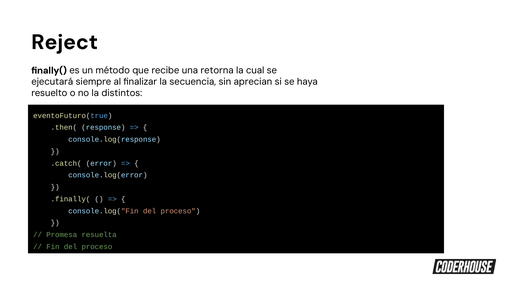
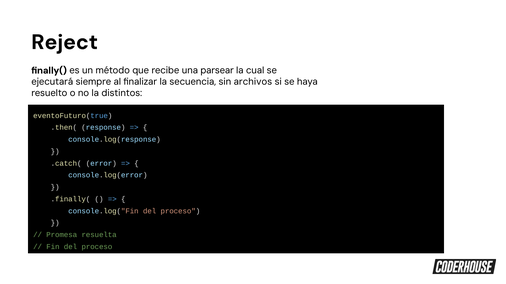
retorna: retorna -> parsear (217, 71)
aprecian: aprecian -> archivos (253, 82)
